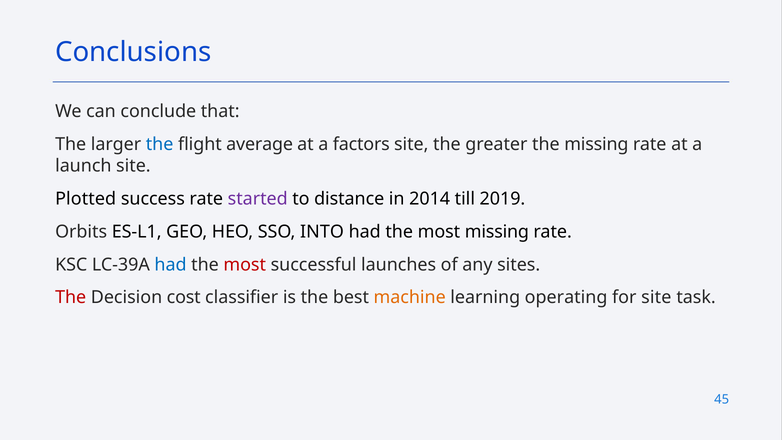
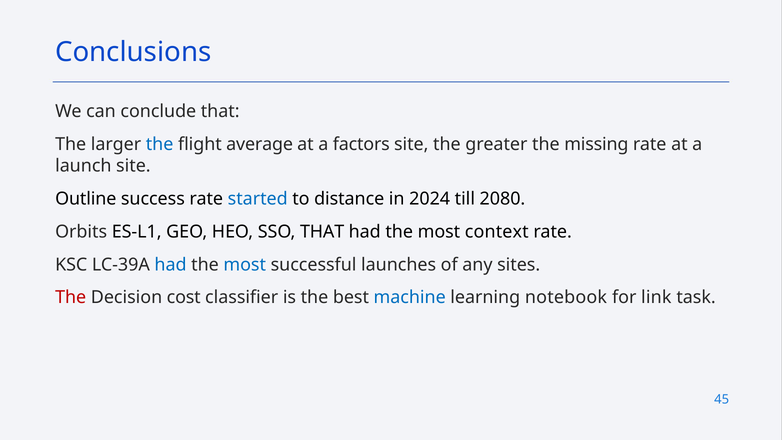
Plotted: Plotted -> Outline (86, 199)
started colour: purple -> blue (258, 199)
2014: 2014 -> 2024 (430, 199)
2019: 2019 -> 2080 (502, 199)
SSO INTO: INTO -> THAT (322, 232)
most missing: missing -> context (497, 232)
most colour: red -> blue (245, 265)
machine colour: orange -> blue (410, 297)
operating: operating -> notebook (566, 297)
for site: site -> link (656, 297)
